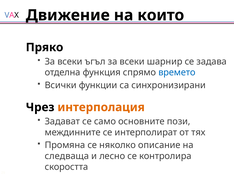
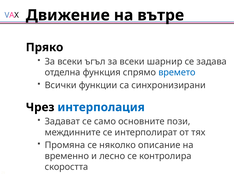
които: които -> вътре (161, 15)
интерполация colour: orange -> blue (101, 107)
следваща: следваща -> временно (67, 156)
